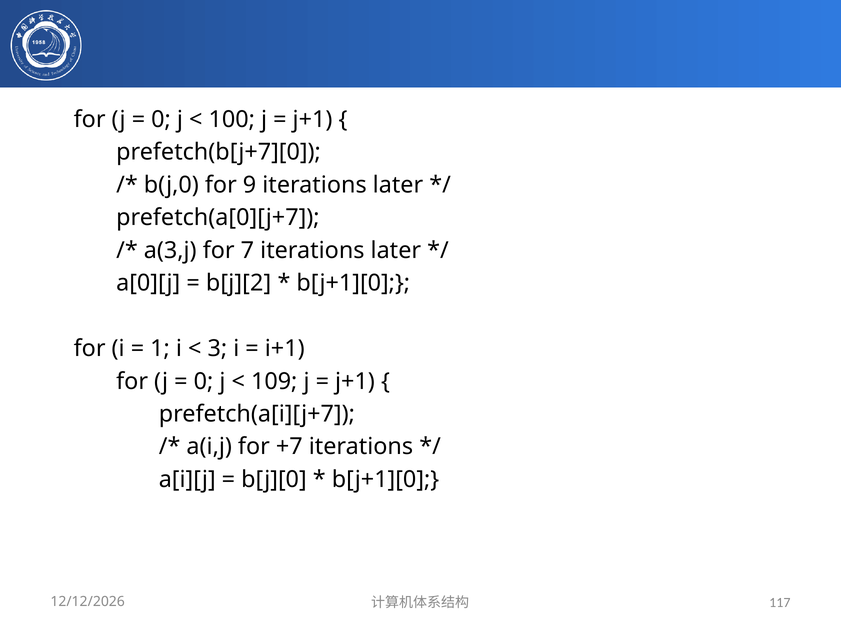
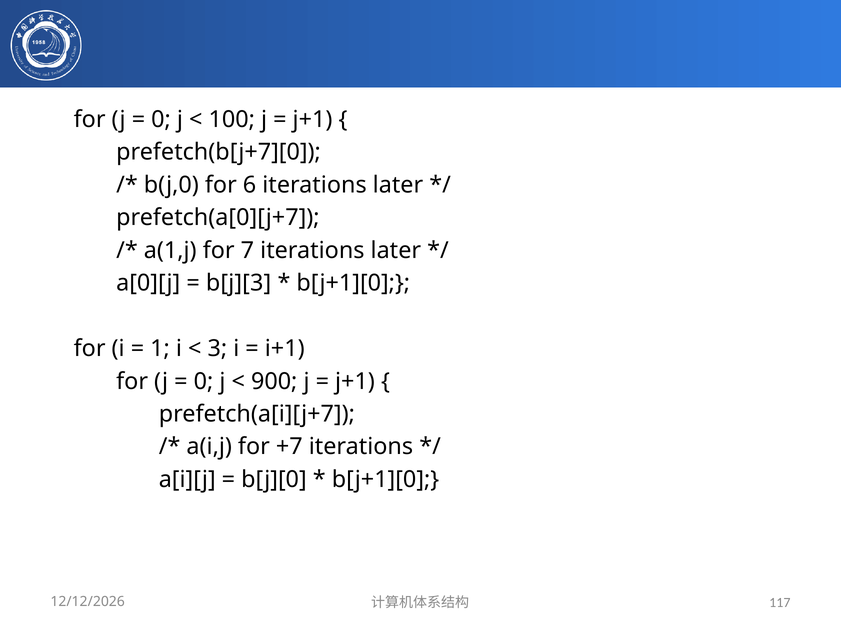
9: 9 -> 6 (250, 185)
a(3,j: a(3,j -> a(1,j (170, 250)
b[j][2: b[j][2 -> b[j][3 (239, 283)
109: 109 -> 900 (274, 381)
